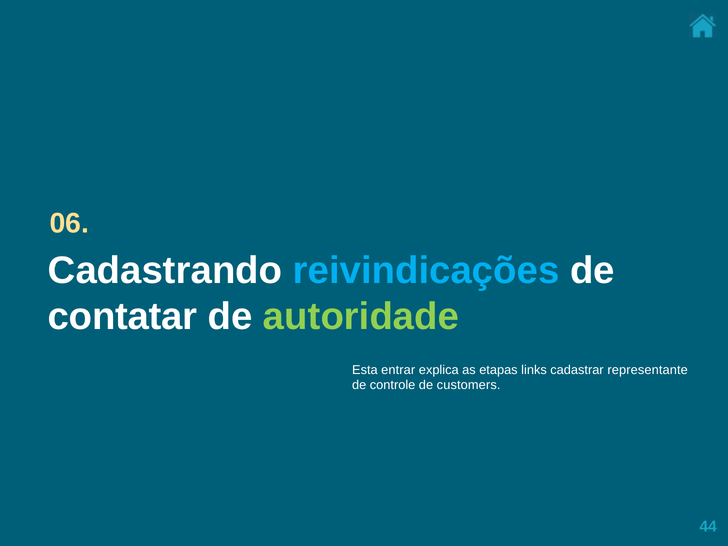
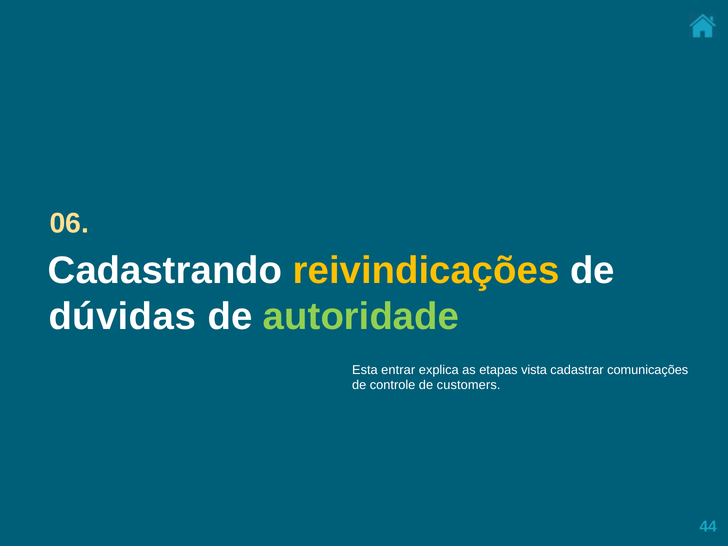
reivindicações colour: light blue -> yellow (426, 270)
contatar: contatar -> dúvidas (122, 317)
links: links -> vista (534, 370)
representante: representante -> comunicações (648, 370)
